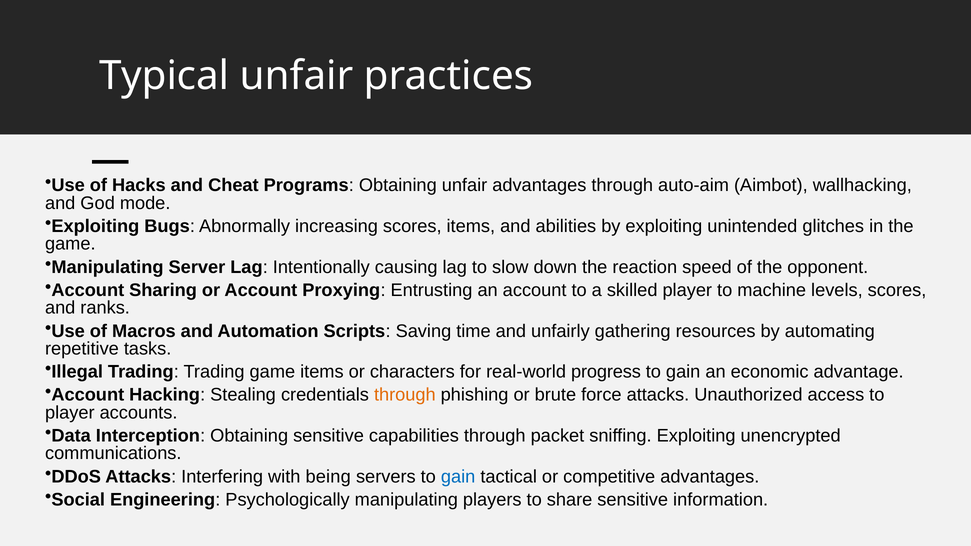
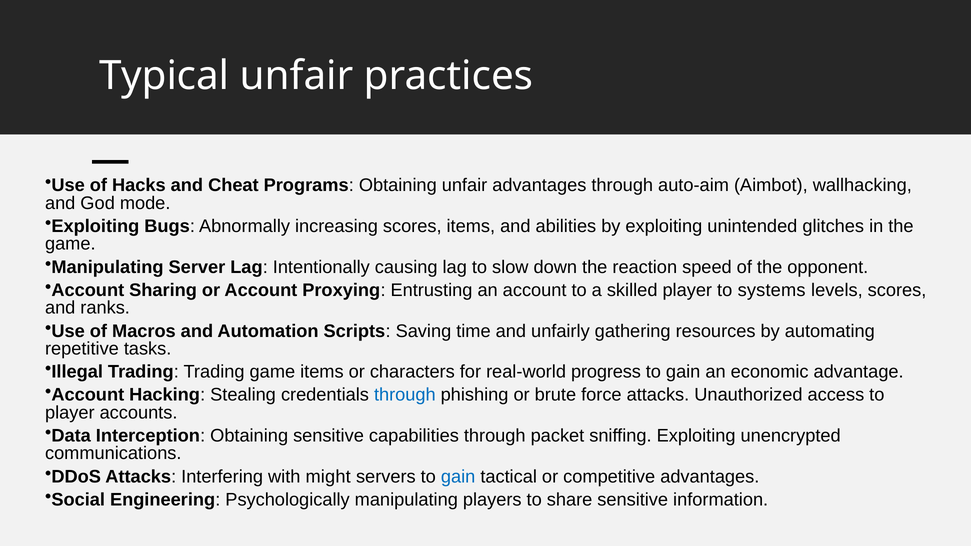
machine: machine -> systems (772, 290)
through colour: orange -> blue (405, 395)
being: being -> might (328, 477)
